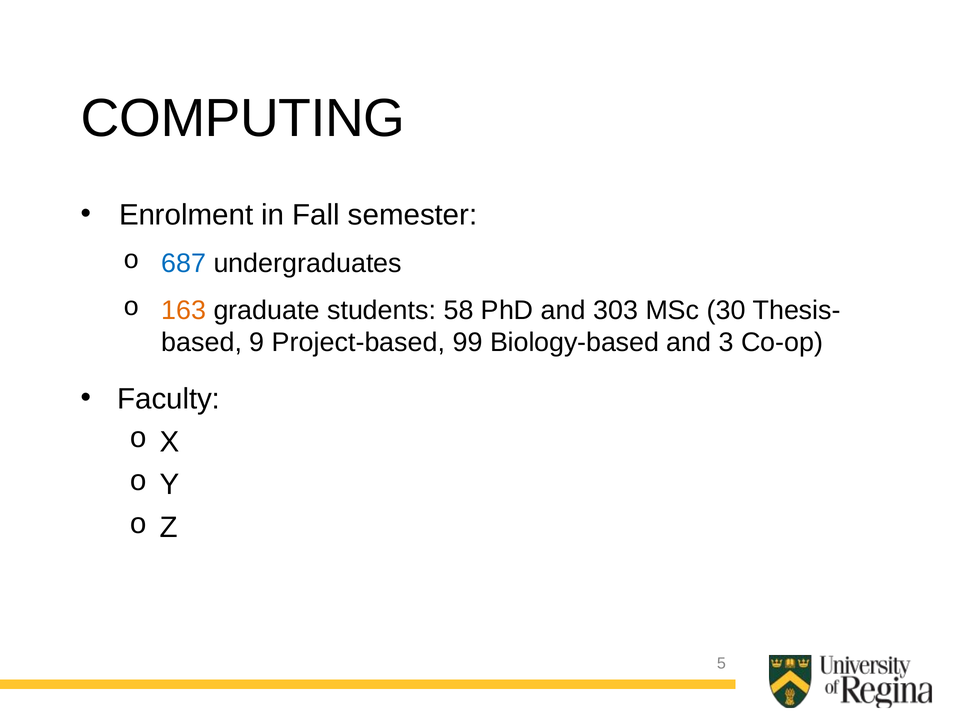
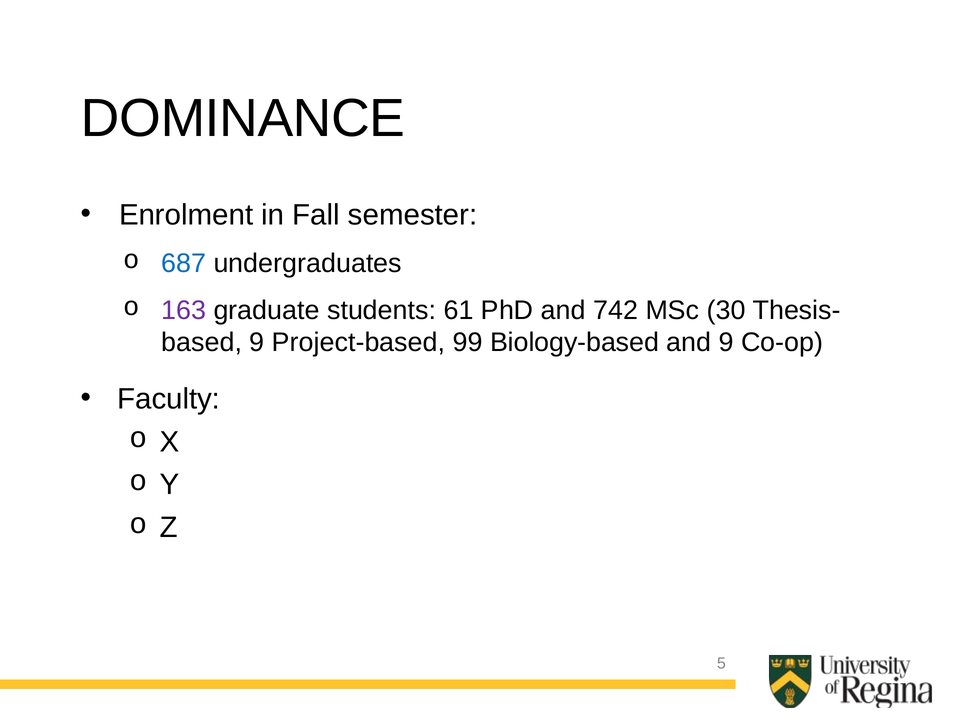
COMPUTING: COMPUTING -> DOMINANCE (243, 118)
163 colour: orange -> purple (184, 310)
58: 58 -> 61 (459, 310)
303: 303 -> 742 (616, 310)
and 3: 3 -> 9 (726, 343)
